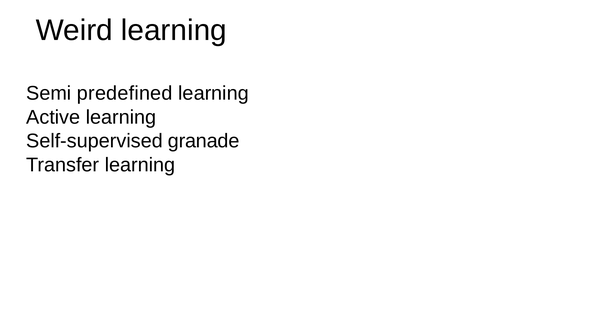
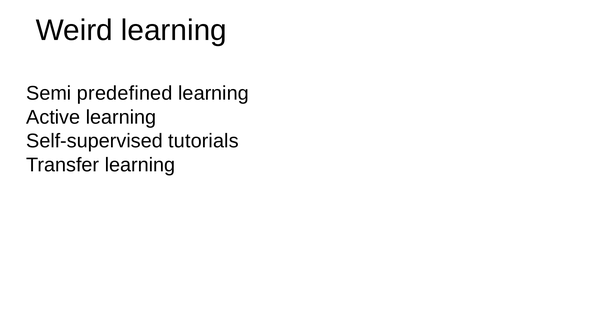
granade: granade -> tutorials (204, 141)
